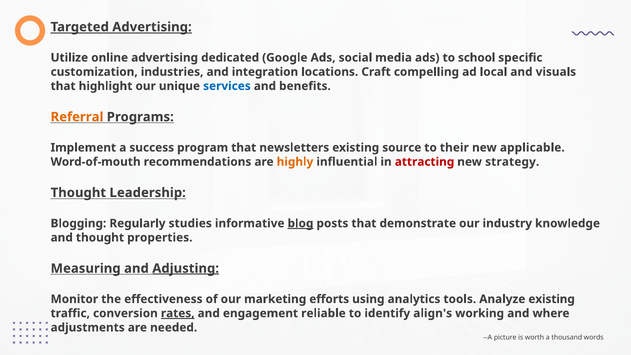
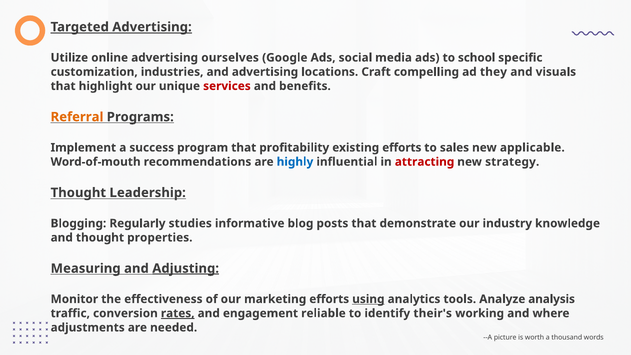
dedicated: dedicated -> ourselves (230, 58)
and integration: integration -> advertising (265, 72)
local: local -> they (493, 72)
services colour: blue -> red (227, 86)
newsletters: newsletters -> profitability (294, 148)
existing source: source -> efforts (402, 148)
their: their -> sales (454, 148)
highly colour: orange -> blue (295, 162)
blog underline: present -> none (301, 223)
using underline: none -> present (368, 299)
Analyze existing: existing -> analysis (552, 299)
align's: align's -> their's (433, 313)
